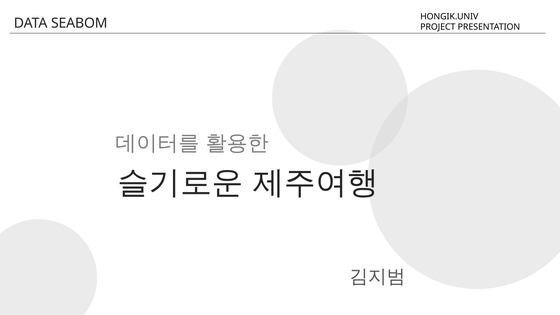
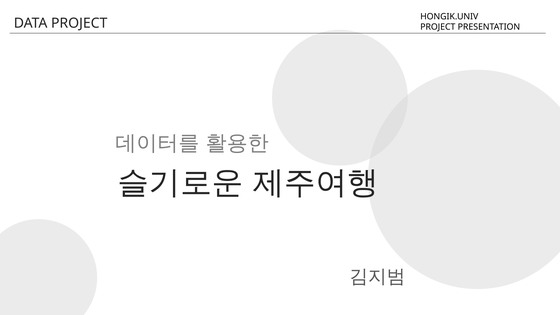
DATA SEABOM: SEABOM -> PROJECT (79, 23)
